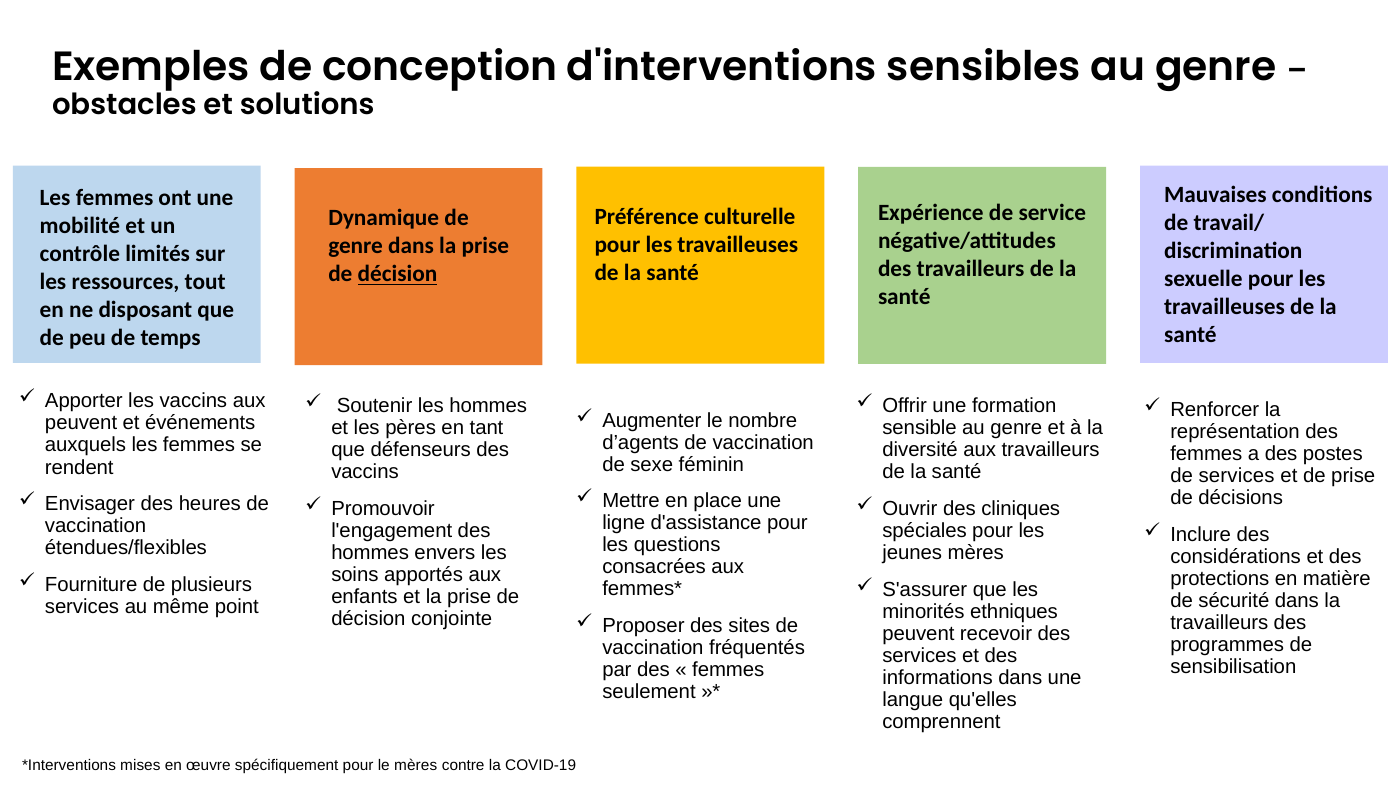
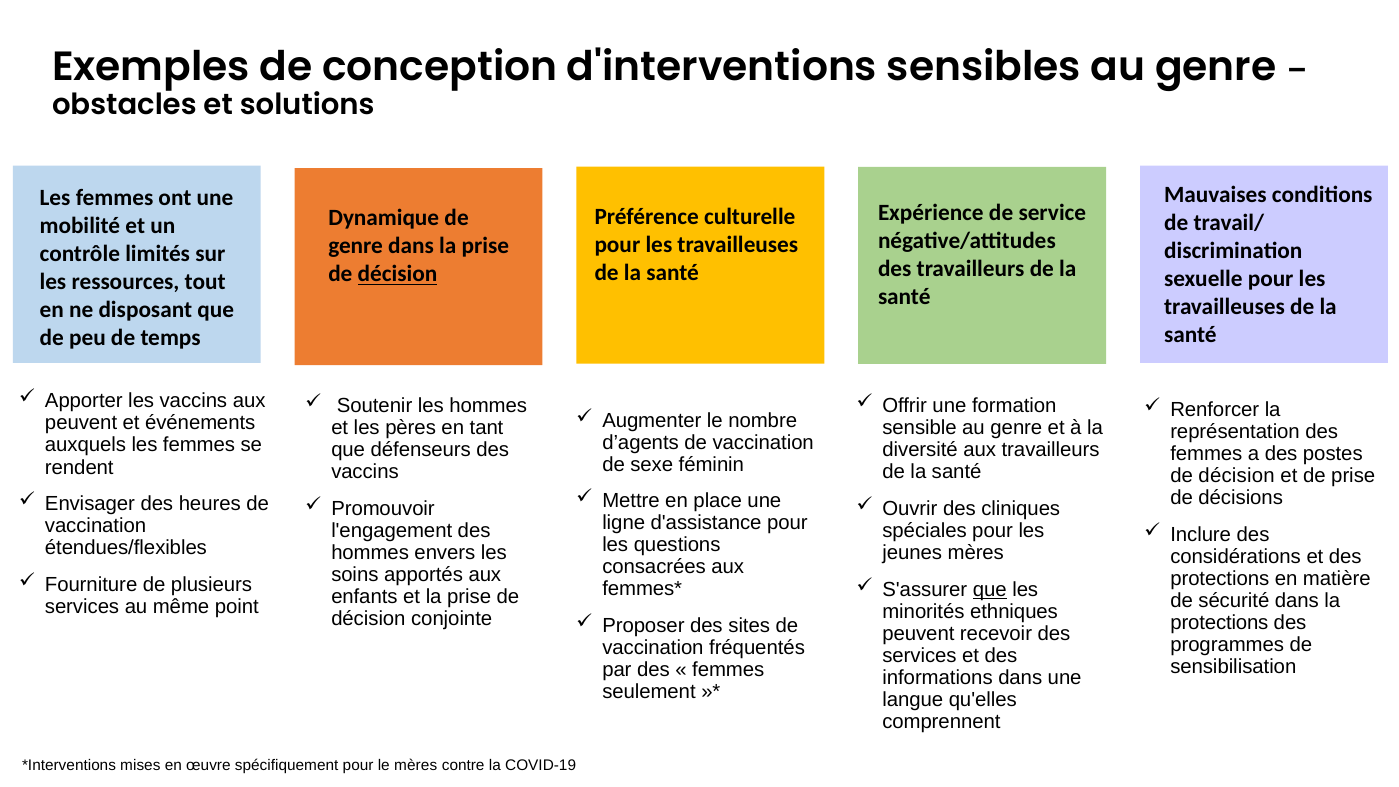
services: services -> décision (1237, 476)
que underline: none -> present (990, 590)
travailleurs: travailleurs -> protections (1219, 622)
